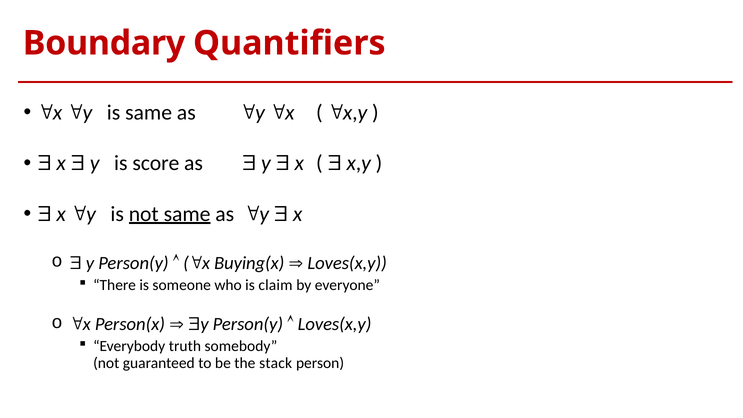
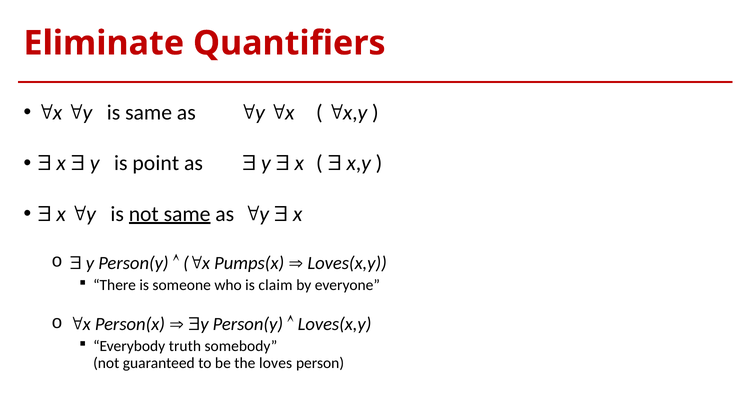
Boundary: Boundary -> Eliminate (104, 43)
score: score -> point (156, 163)
Buying(x: Buying(x -> Pumps(x (249, 263)
stack: stack -> loves (276, 363)
